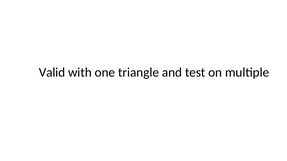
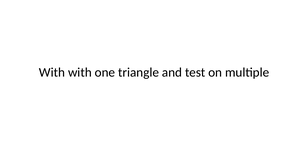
Valid: Valid -> With (52, 72)
